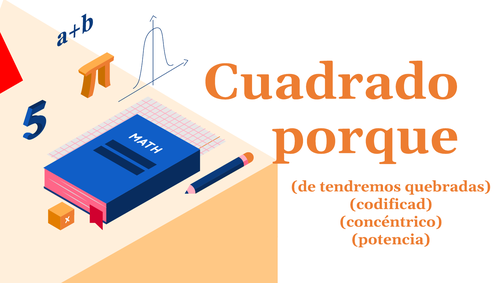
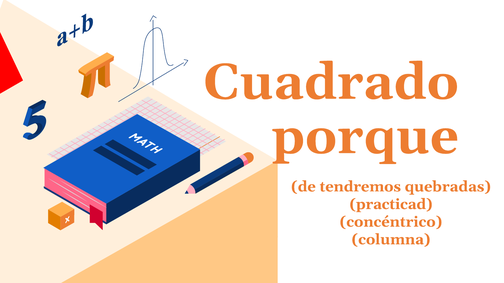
codificad: codificad -> practicad (391, 205)
potencia: potencia -> columna (391, 240)
